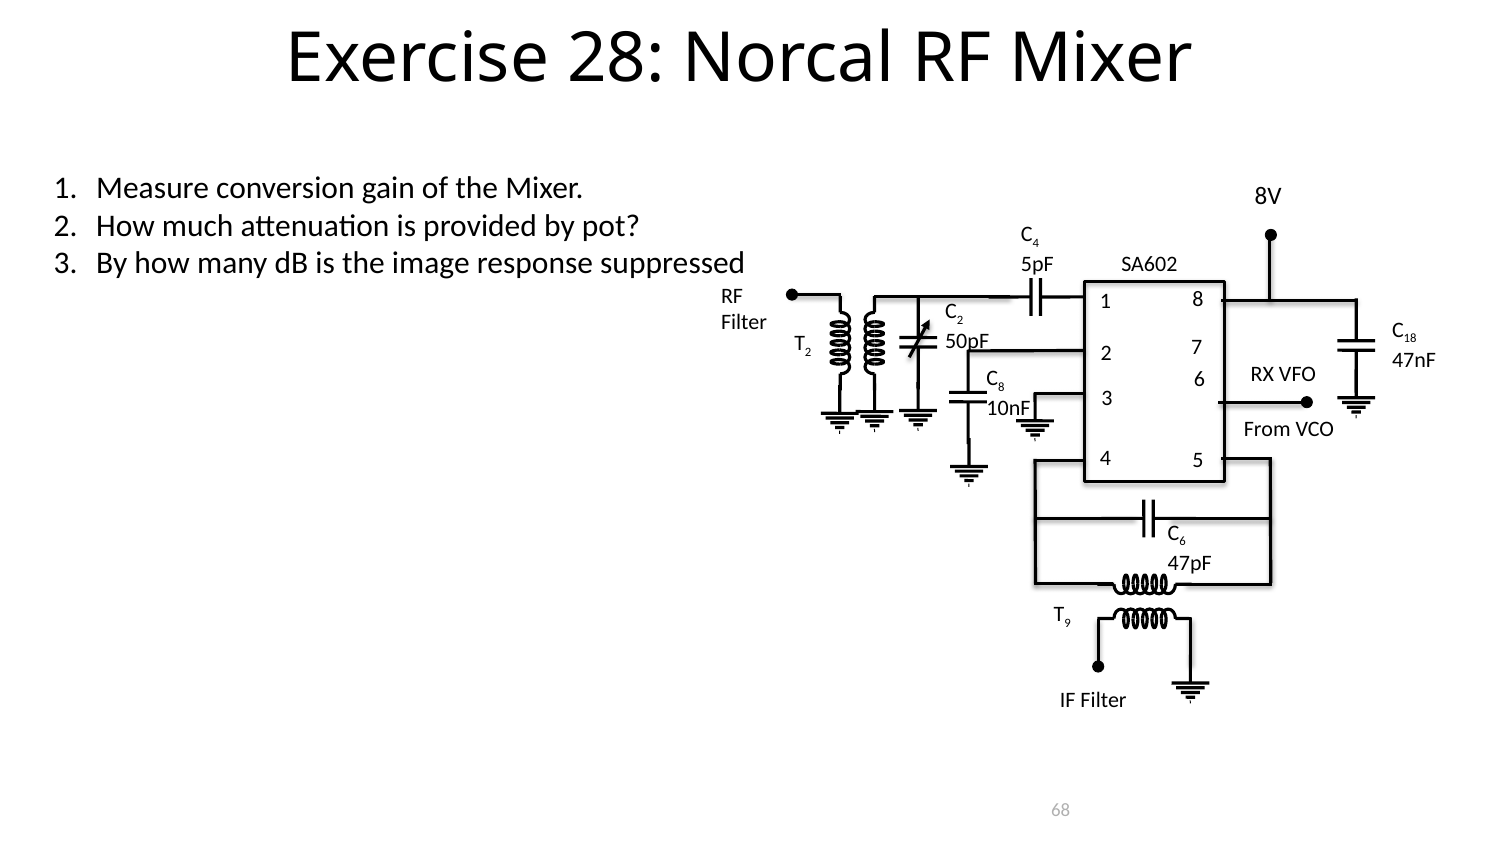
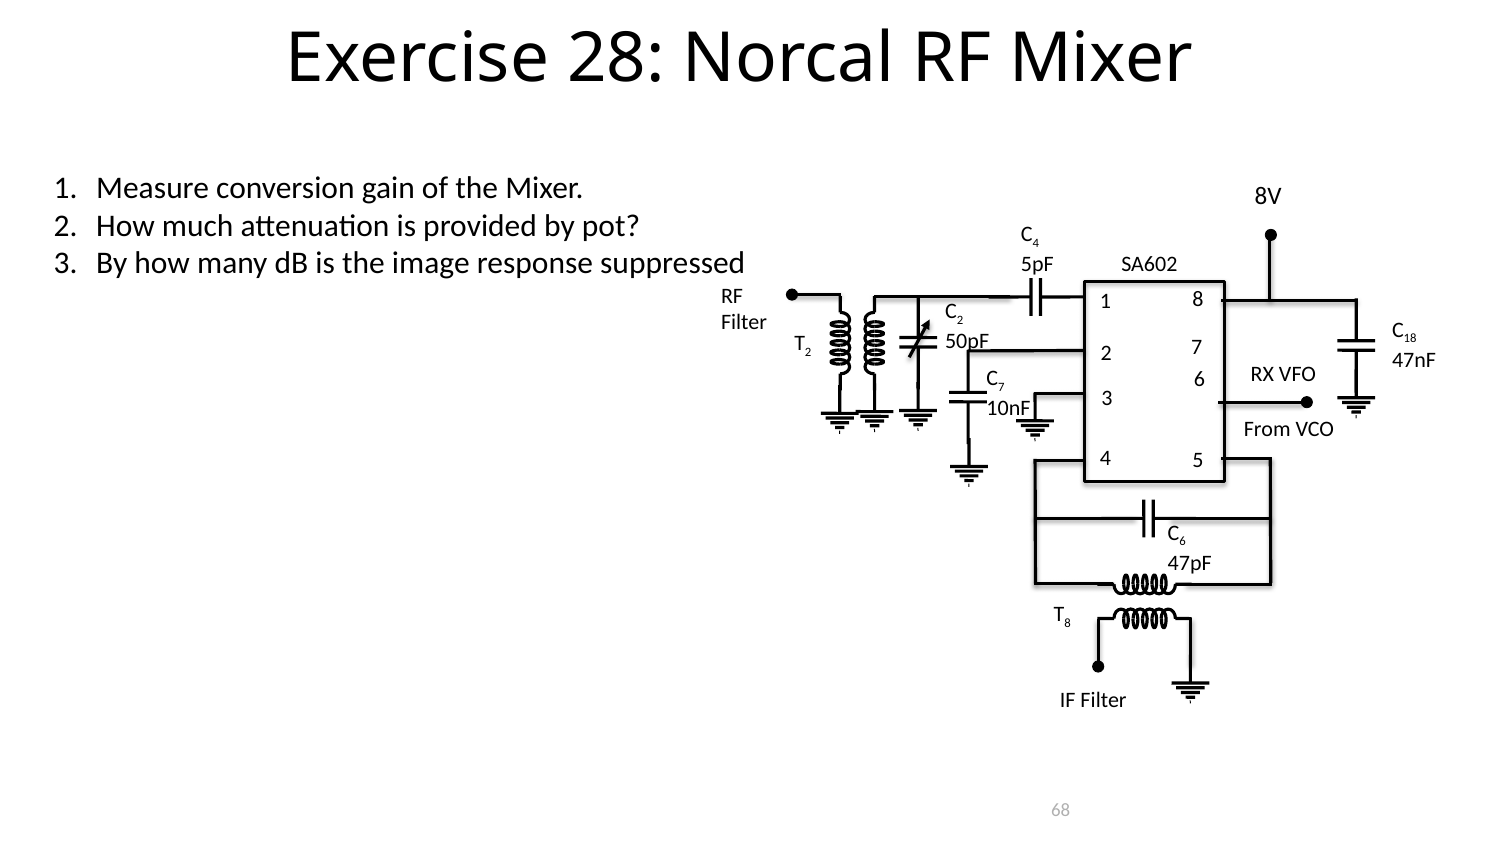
8: 8 -> 7 (1001, 387)
9: 9 -> 8 (1068, 623)
